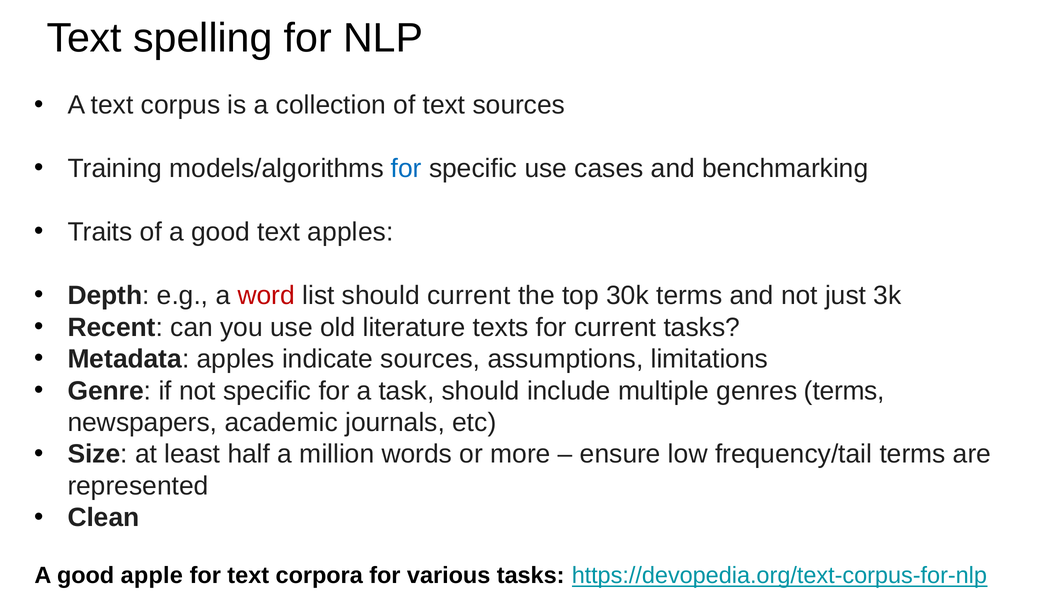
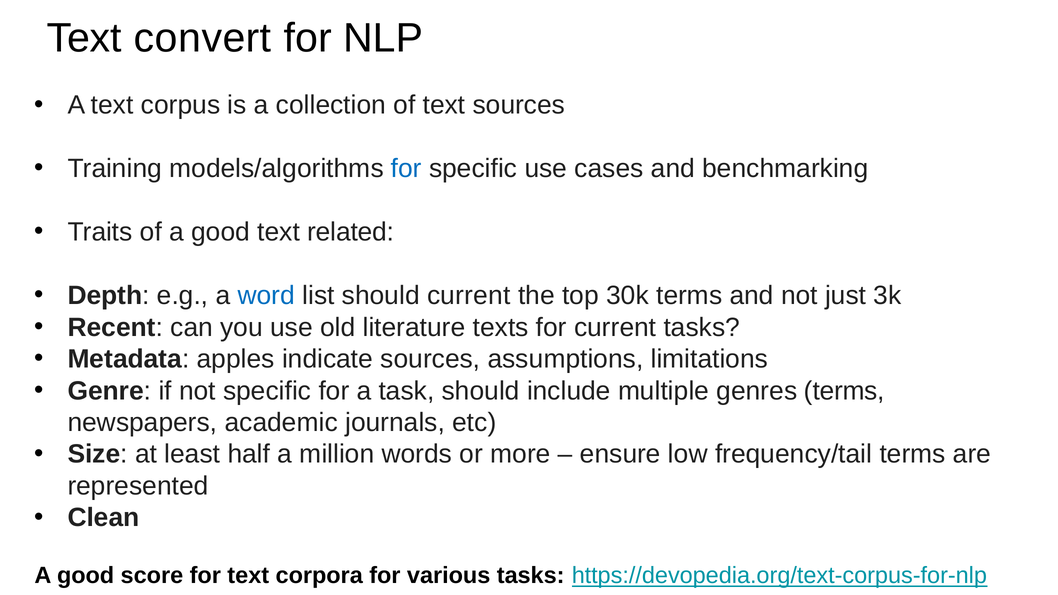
spelling: spelling -> convert (203, 38)
text apples: apples -> related (351, 232)
word colour: red -> blue (266, 296)
apple: apple -> score (152, 576)
